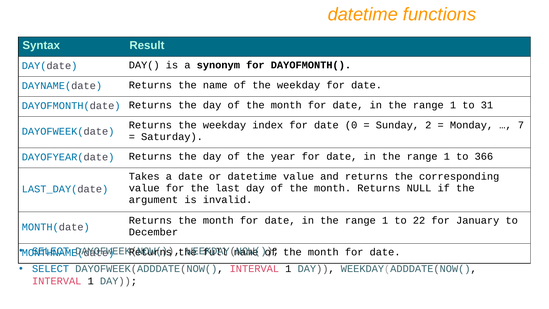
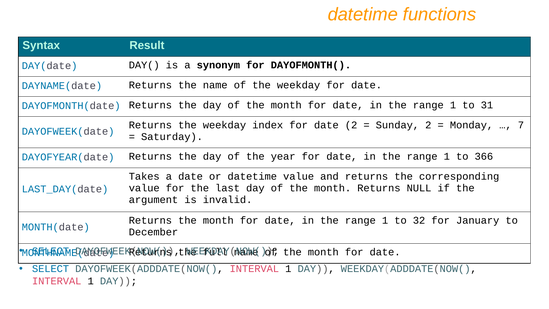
date 0: 0 -> 2 (351, 125)
22: 22 -> 32 (419, 220)
